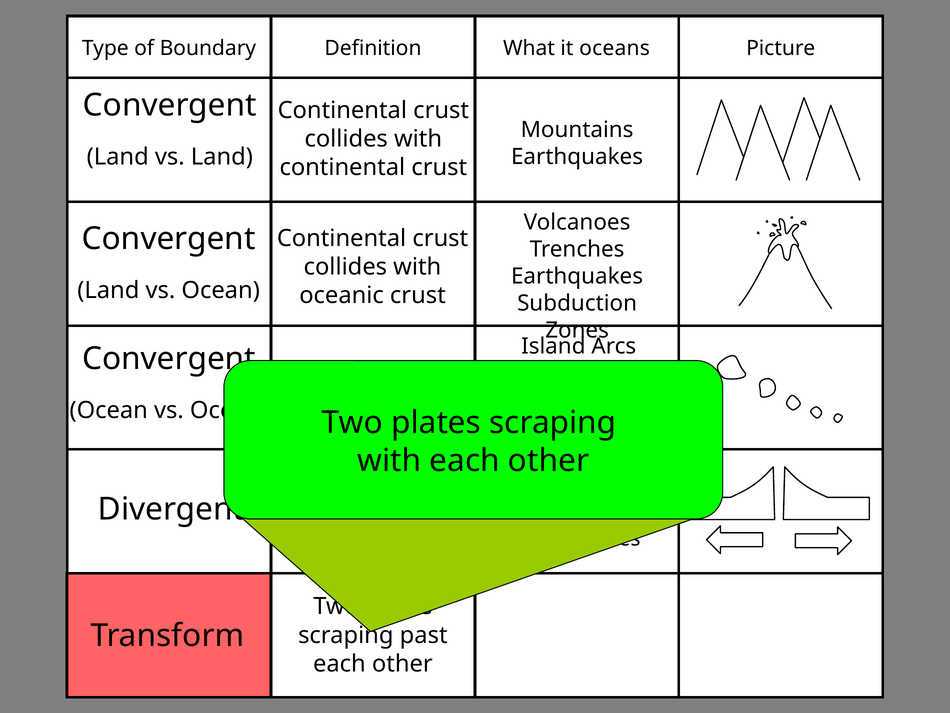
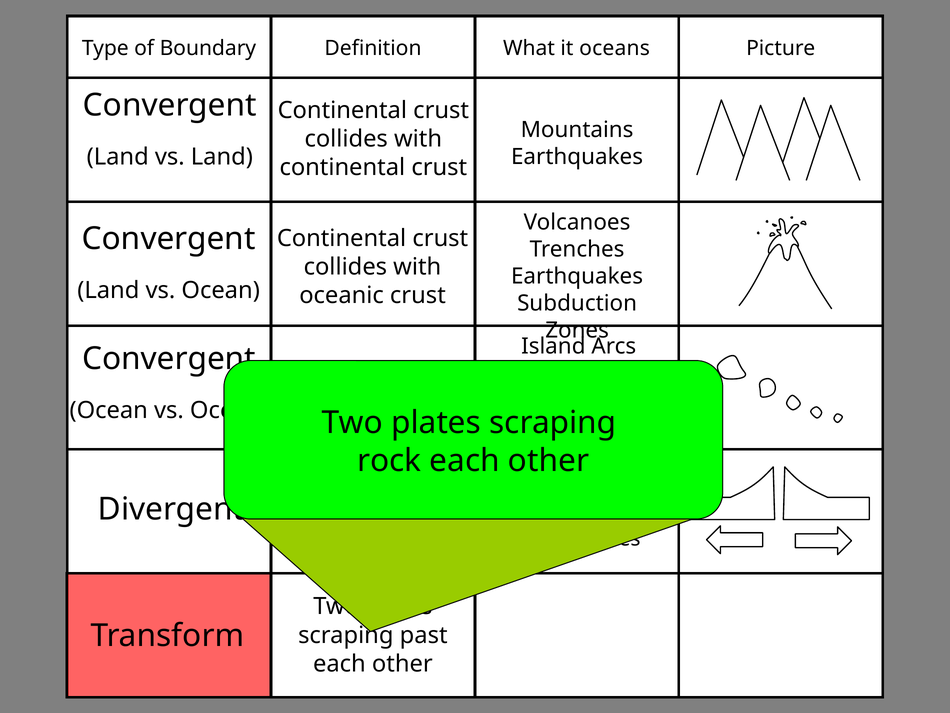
with: with -> rock (389, 461)
